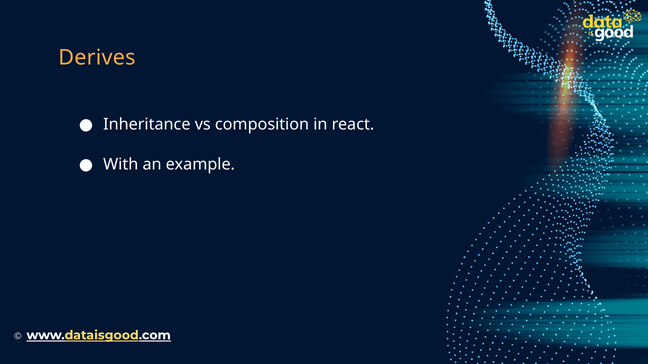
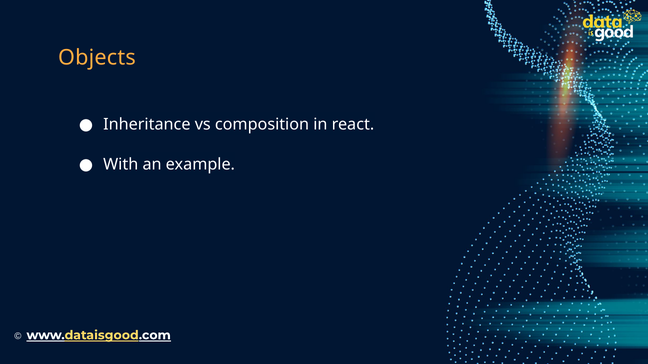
Derives: Derives -> Objects (97, 57)
